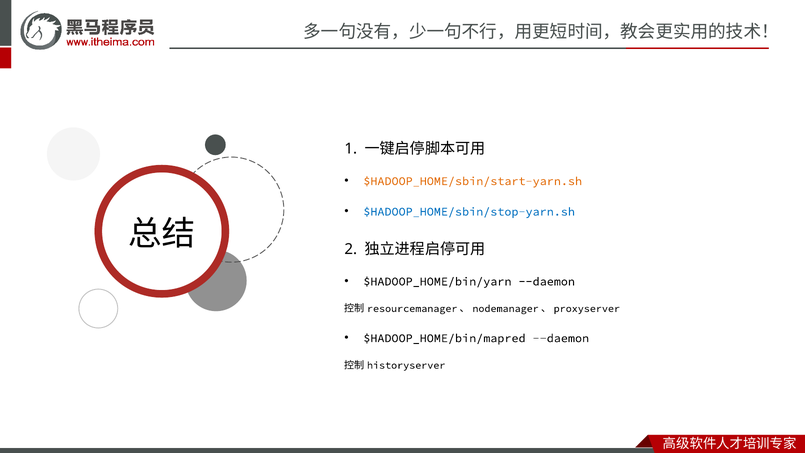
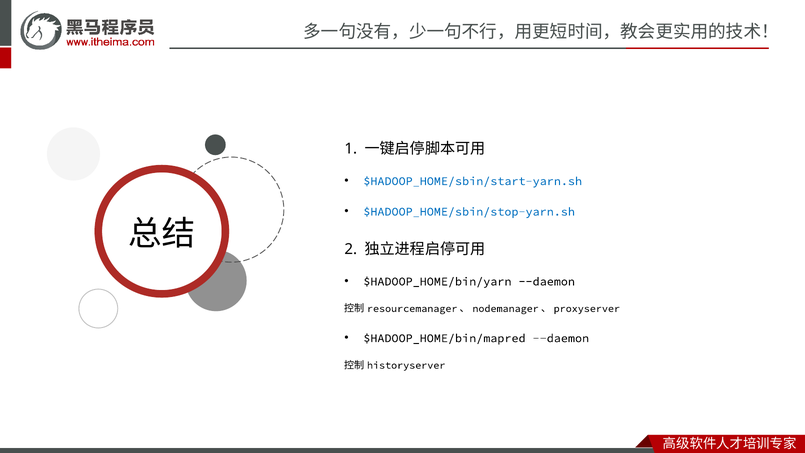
$HADOOP_HOME/sbin/start-yarn.sh colour: orange -> blue (473, 181)
